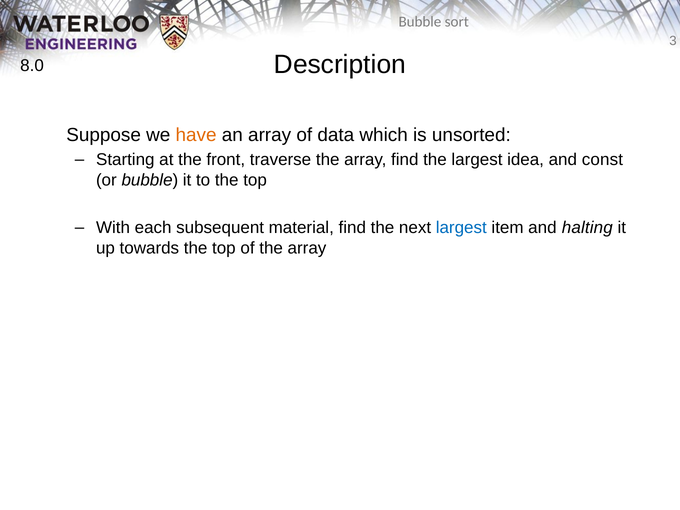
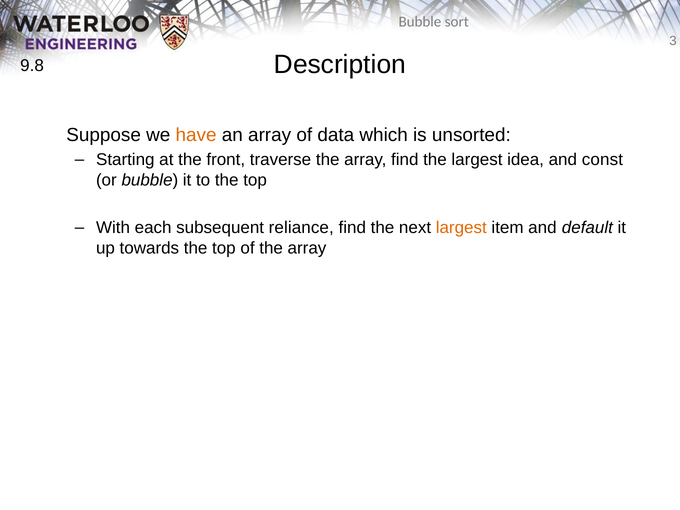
8.0: 8.0 -> 9.8 (32, 65)
material: material -> reliance (301, 228)
largest colour: blue -> orange (461, 228)
halting: halting -> default (587, 228)
